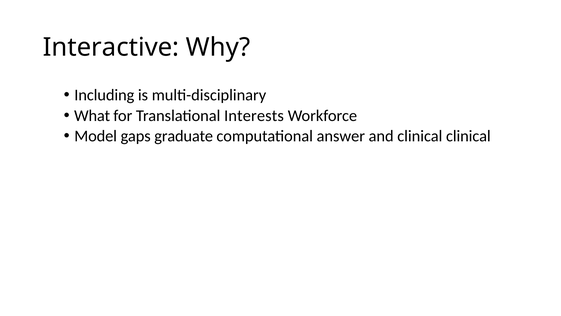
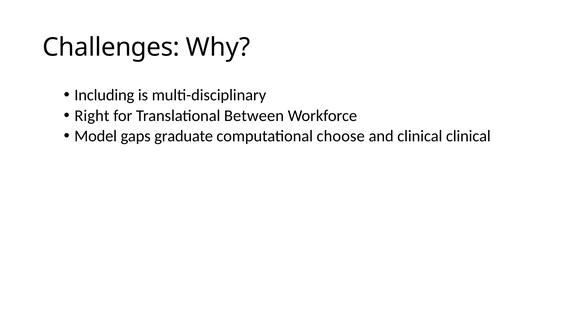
Interactive: Interactive -> Challenges (111, 47)
What: What -> Right (92, 115)
Interests: Interests -> Between (254, 115)
answer: answer -> choose (341, 136)
